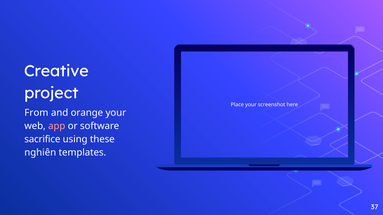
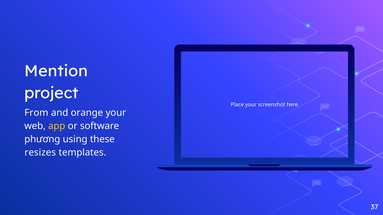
Creative: Creative -> Mention (56, 71)
app colour: pink -> yellow (57, 126)
sacrifice: sacrifice -> phương (42, 139)
nghiên: nghiên -> resizes (40, 153)
